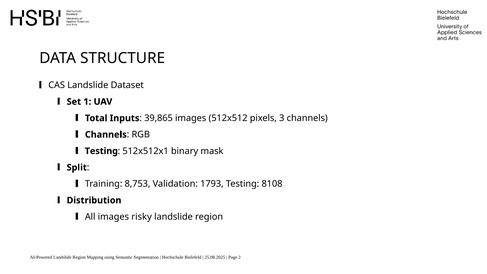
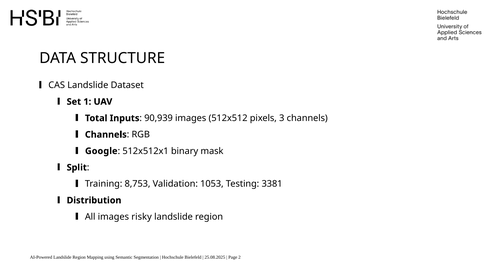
39,865: 39,865 -> 90,939 (159, 118)
Testing: Testing -> Google (101, 151)
1793: 1793 -> 1053 (212, 184)
8108: 8108 -> 3381 (272, 184)
